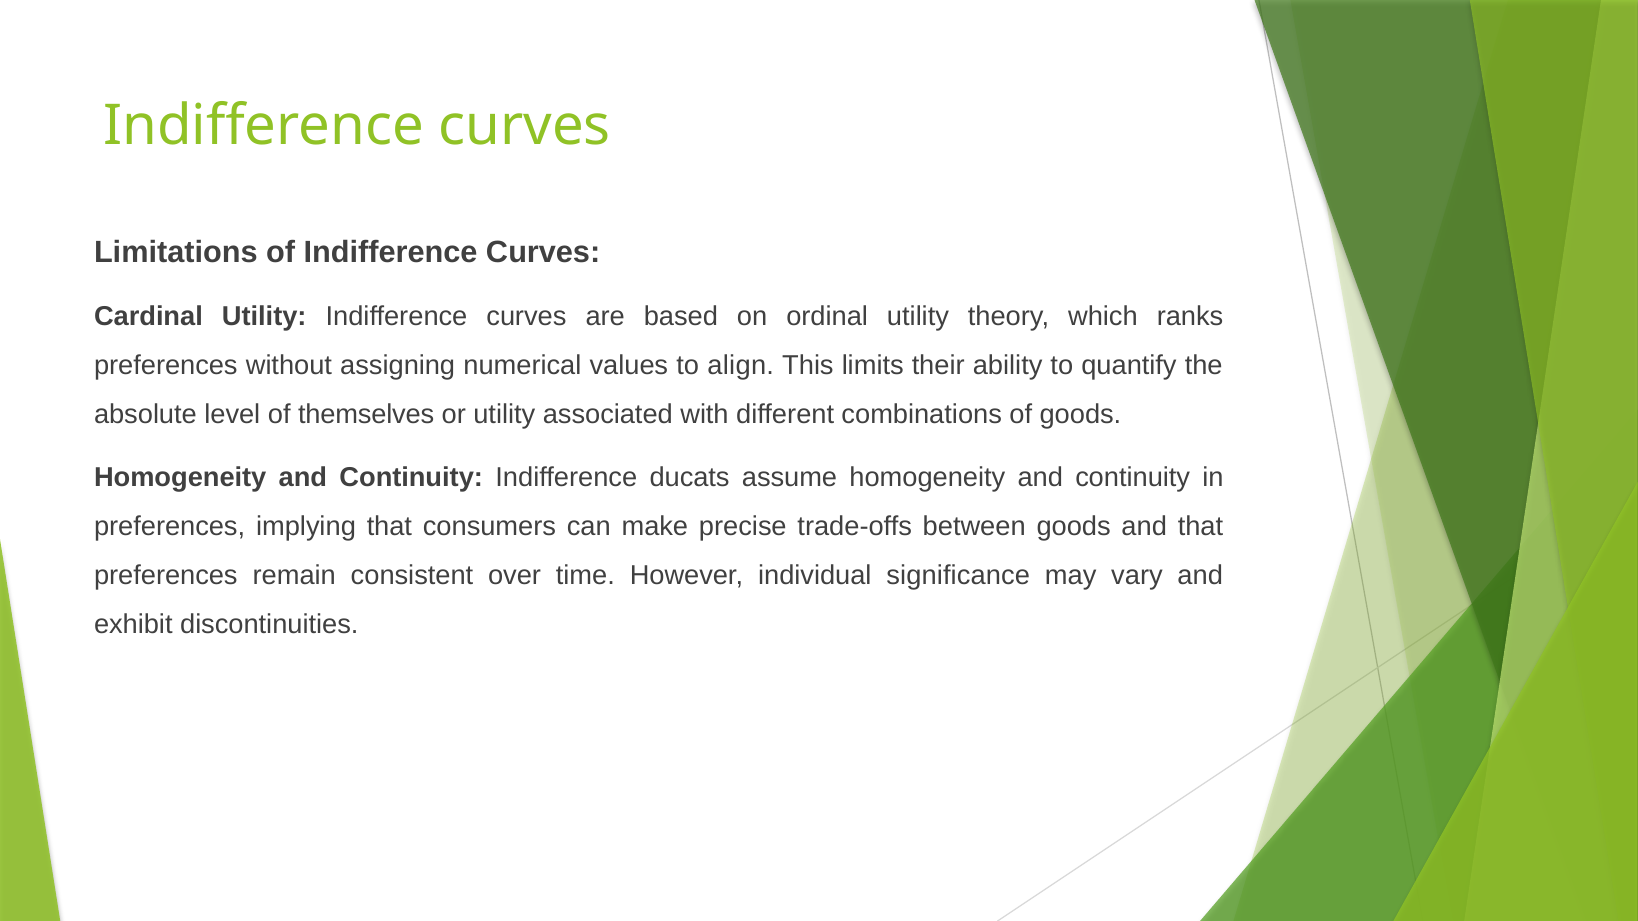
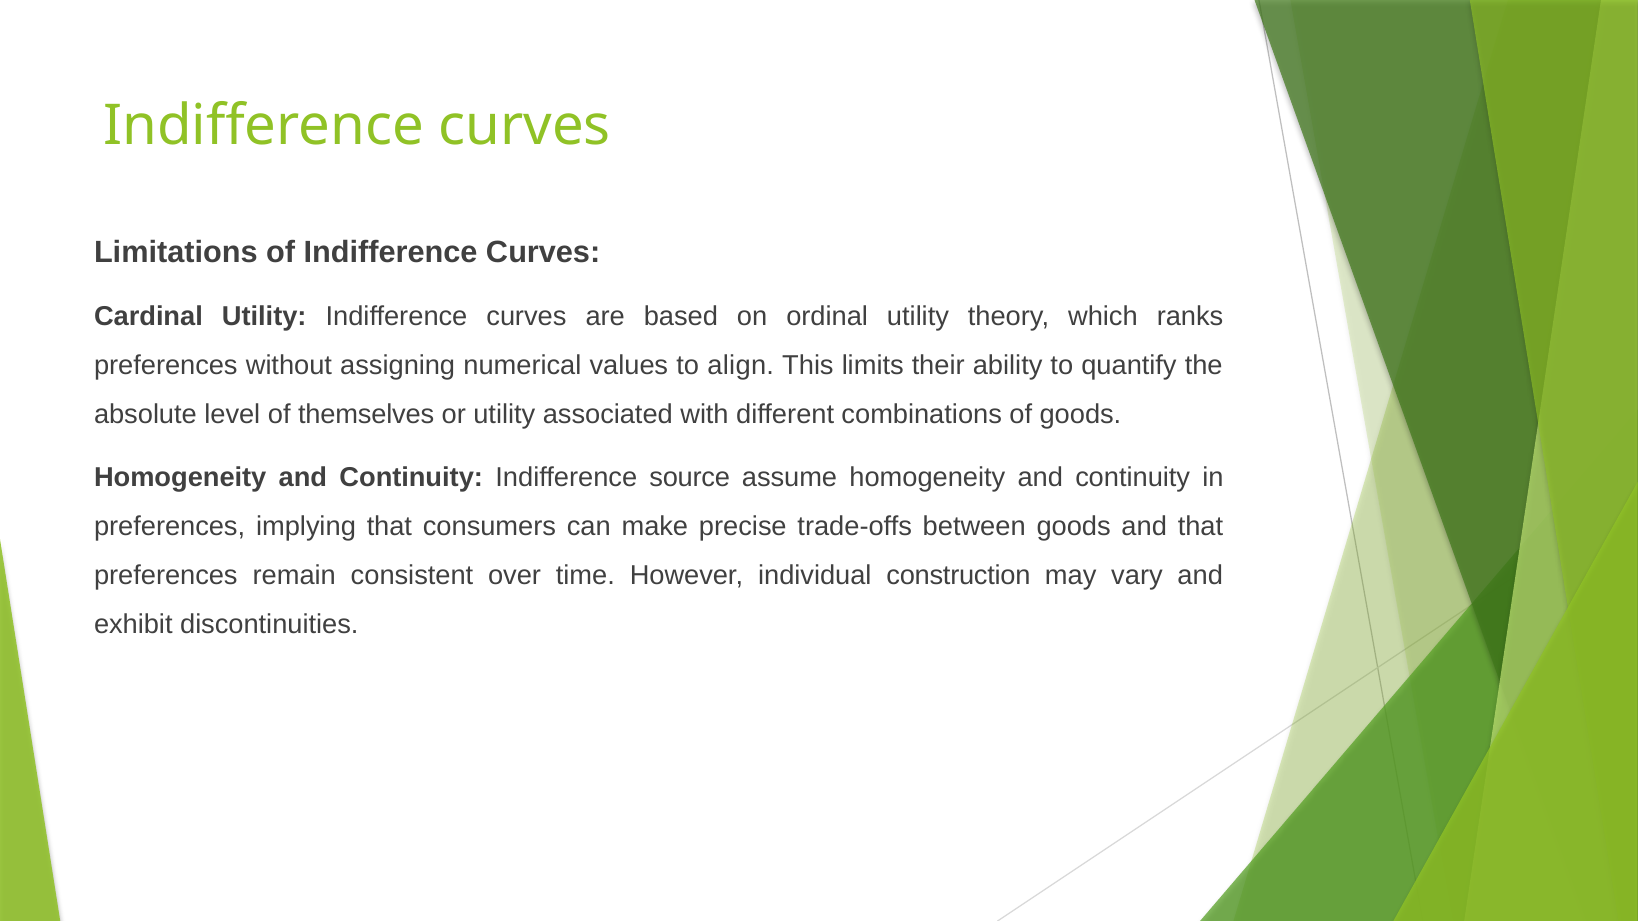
ducats: ducats -> source (690, 478)
significance: significance -> construction (958, 576)
